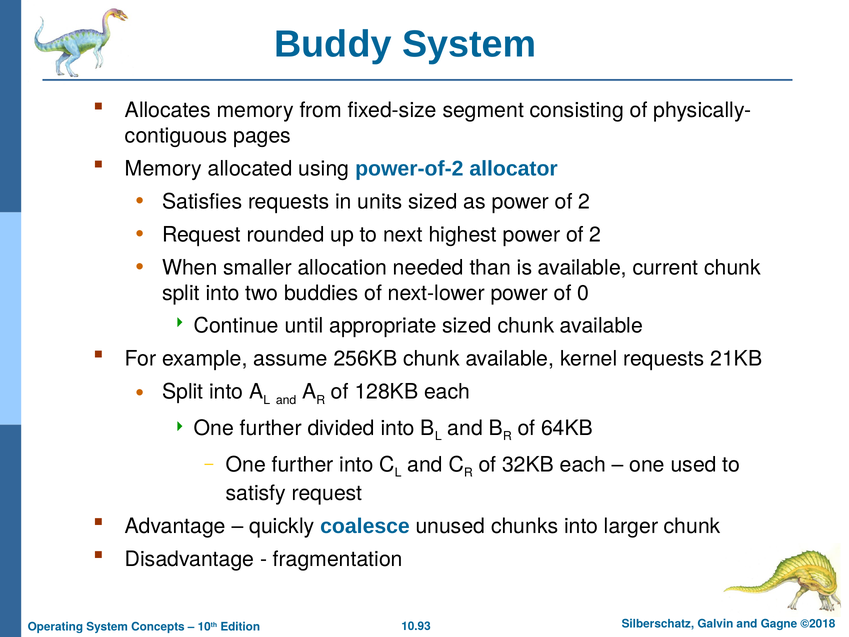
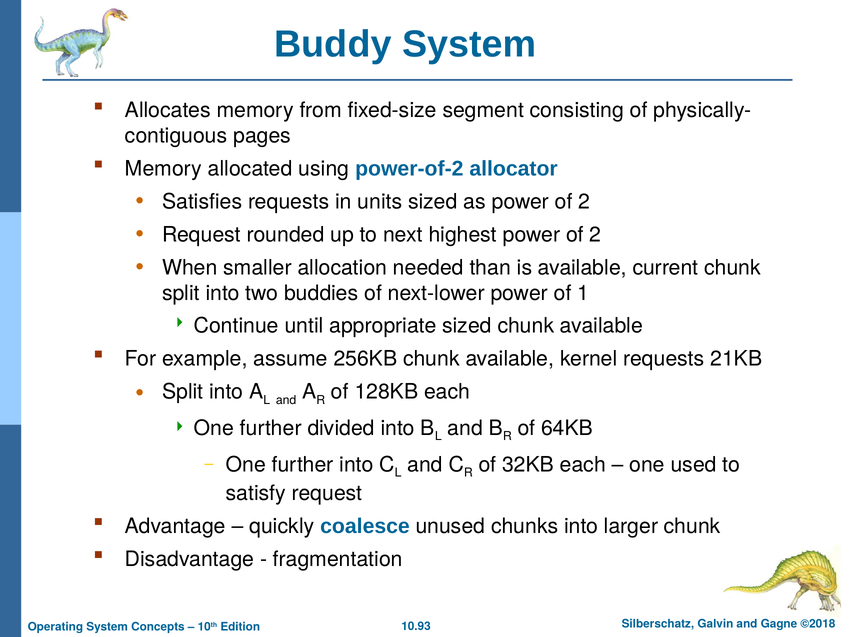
0: 0 -> 1 (583, 293)
